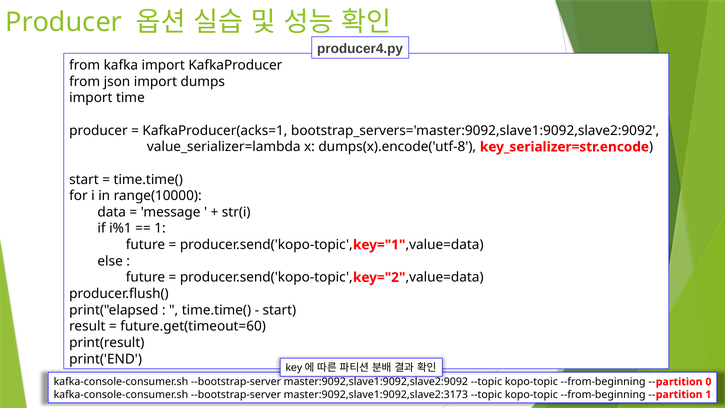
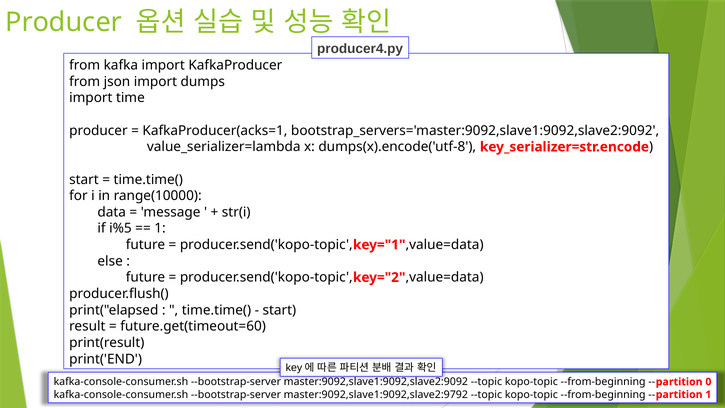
i%1: i%1 -> i%5 (120, 228)
master:9092,slave1:9092,slave2:3173: master:9092,slave1:9092,slave2:3173 -> master:9092,slave1:9092,slave2:9792 (376, 394)
